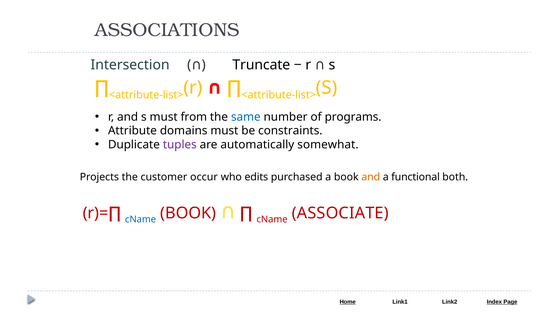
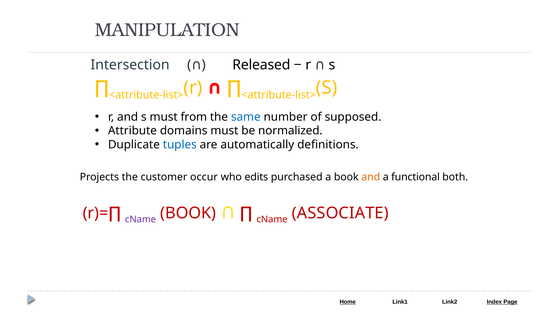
ASSOCIATIONS: ASSOCIATIONS -> MANIPULATION (167, 30)
Truncate: Truncate -> Released (261, 65)
programs: programs -> supposed (353, 117)
constraints: constraints -> normalized (290, 131)
tuples colour: purple -> blue (180, 145)
somewhat: somewhat -> definitions (328, 145)
cName colour: blue -> purple (141, 220)
